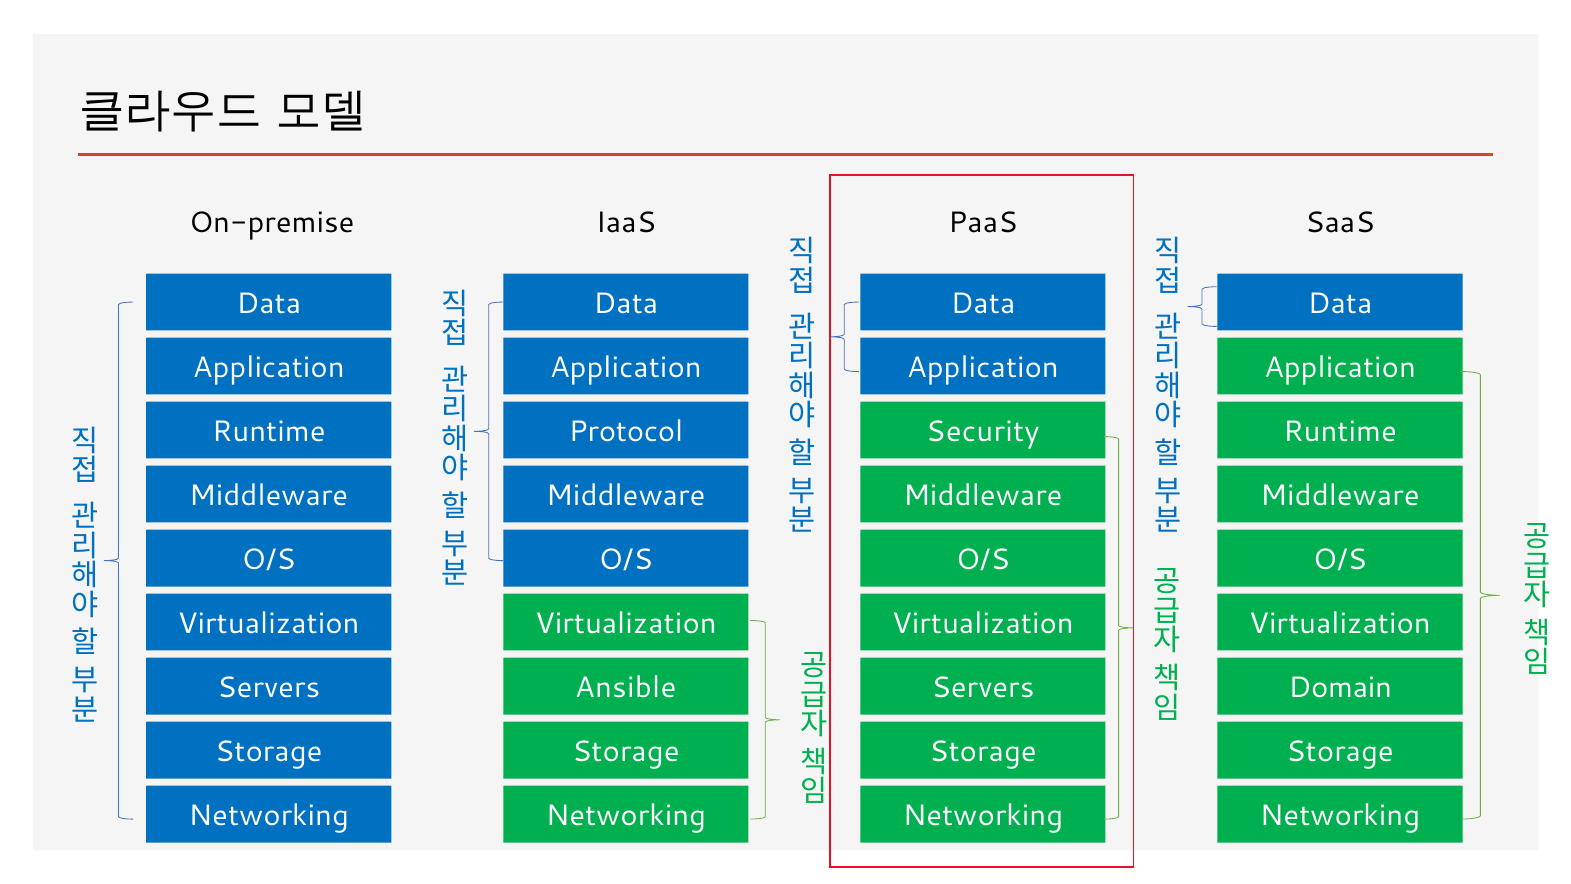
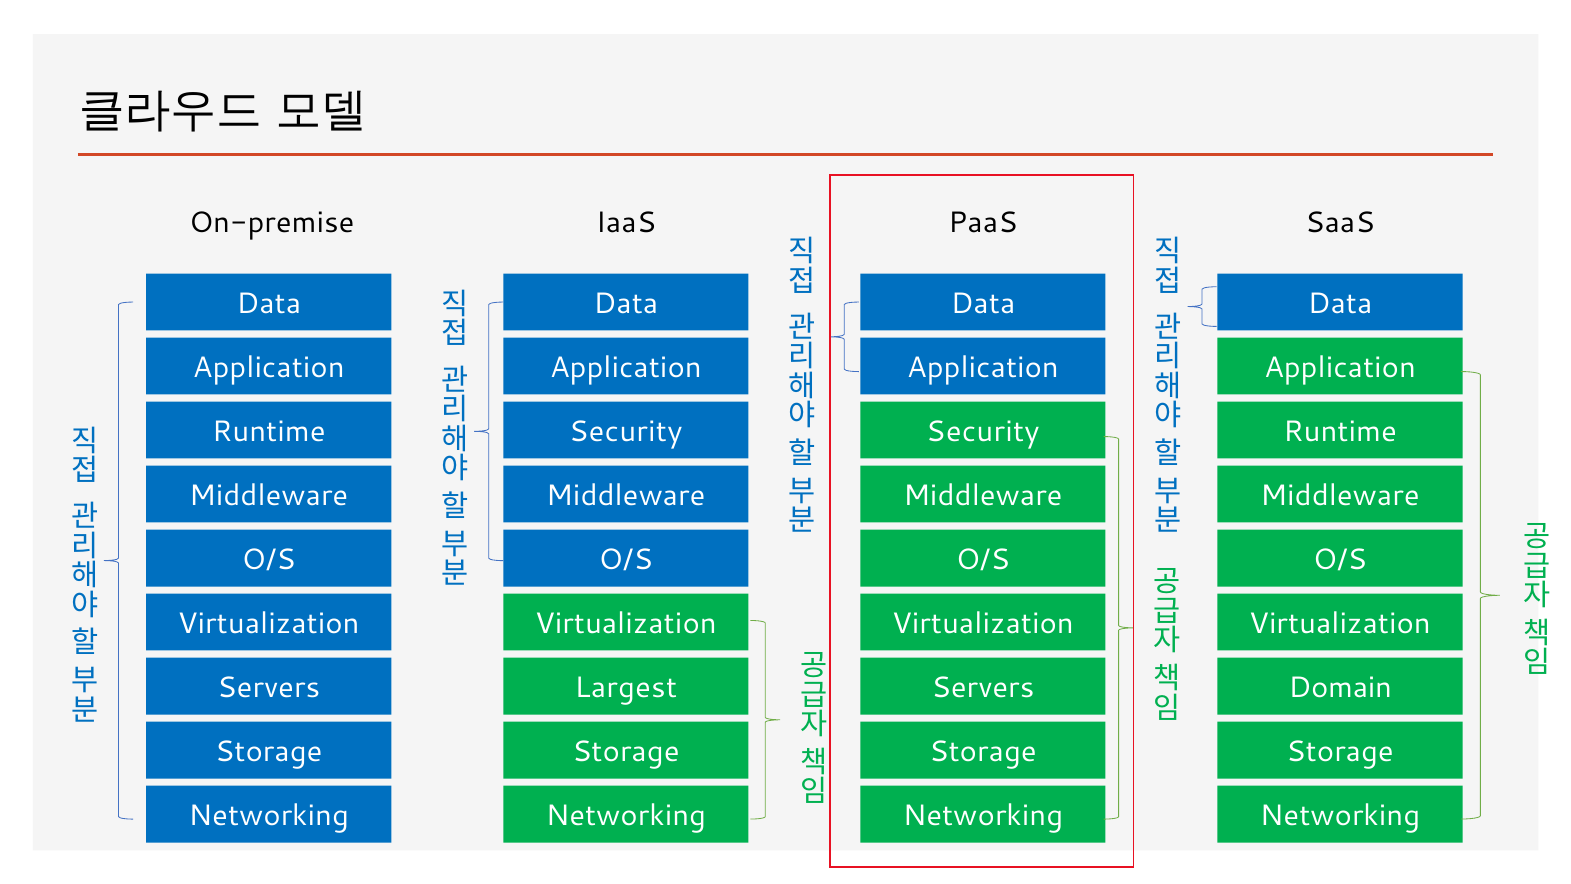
Protocol: Protocol -> Security (626, 432)
Ansible: Ansible -> Largest (626, 688)
